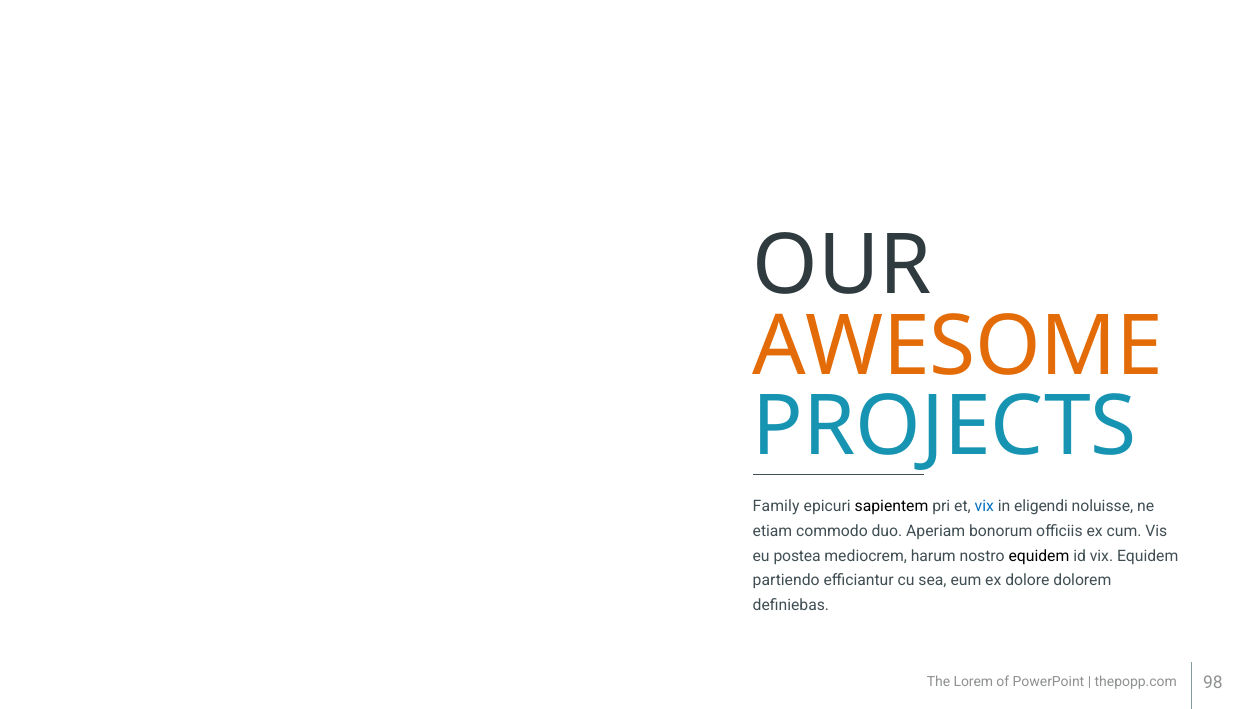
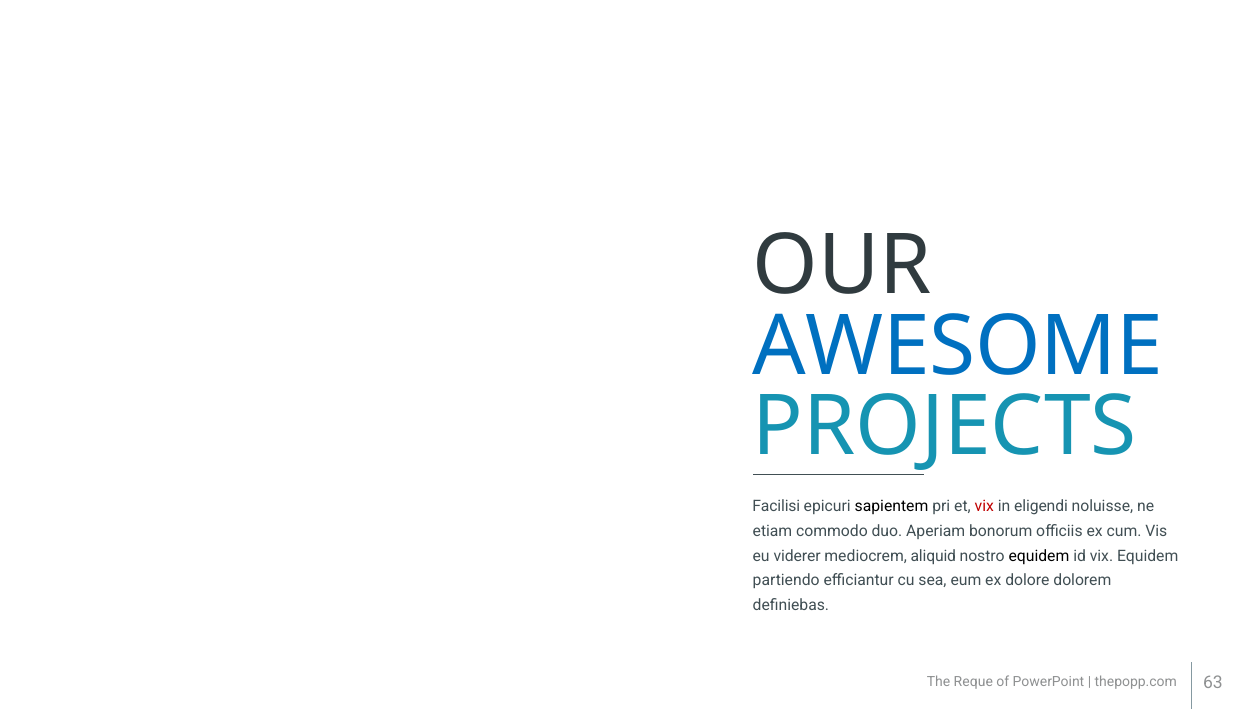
AWESOME colour: orange -> blue (958, 346)
Family: Family -> Facilisi (776, 507)
vix colour: blue -> red (984, 507)
postea: postea -> viderer (797, 556)
harum: harum -> aliquid (933, 556)
Lorem: Lorem -> Reque (973, 682)
98: 98 -> 63 (1213, 682)
